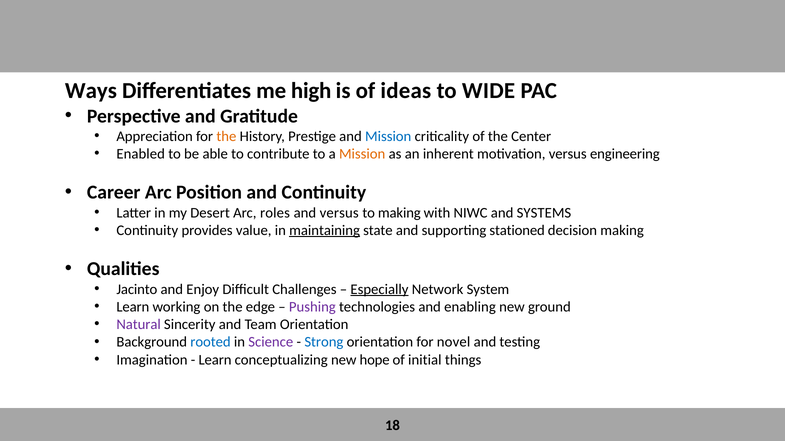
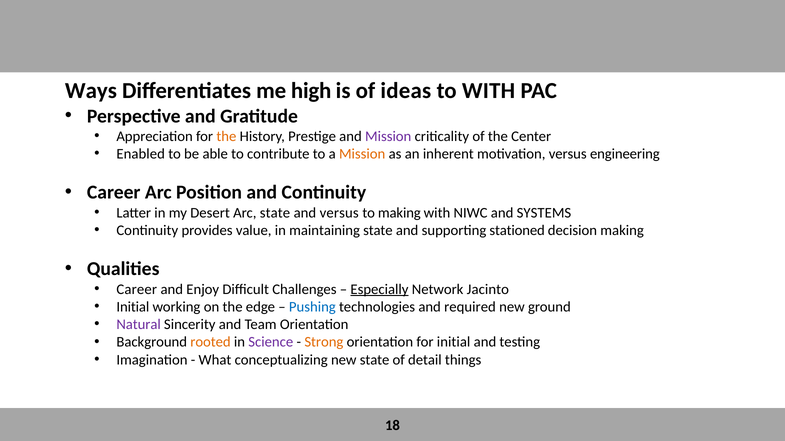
to WIDE: WIDE -> WITH (489, 91)
Mission colour: blue -> purple (388, 136)
Arc roles: roles -> state (275, 213)
maintaining underline: present -> none (325, 231)
Jacinto: Jacinto -> Career (137, 290)
System: System -> Jacinto (488, 290)
Learn: Learn -> Initial (133, 307)
Pushing colour: purple -> blue (312, 307)
enabling: enabling -> required (470, 307)
rooted colour: blue -> orange (210, 343)
Strong colour: blue -> orange (324, 343)
for novel: novel -> initial (454, 343)
Learn: Learn -> What (215, 360)
new hope: hope -> state (375, 360)
initial: initial -> detail (425, 360)
